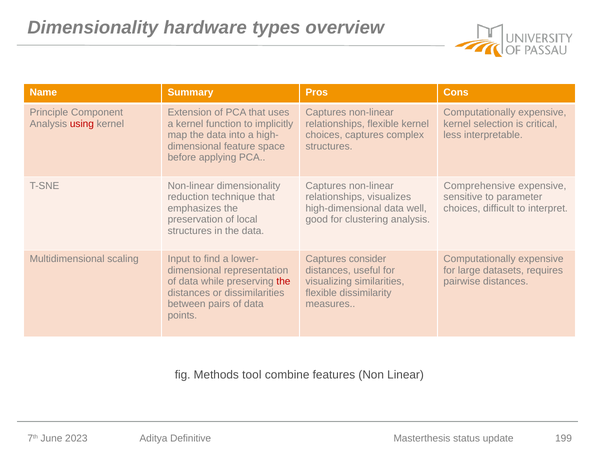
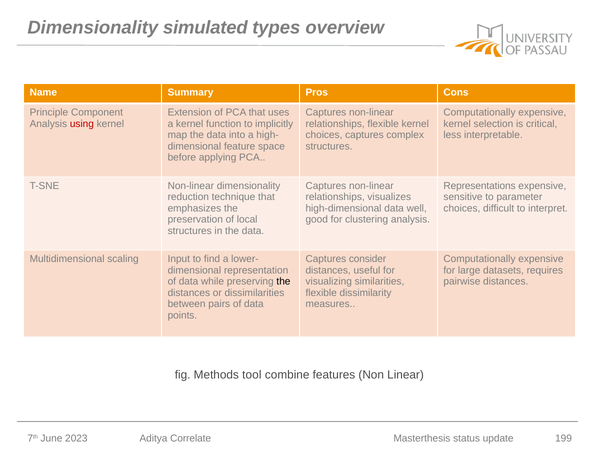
hardware: hardware -> simulated (205, 27)
Comprehensive: Comprehensive -> Representations (480, 186)
the colour: red -> black (283, 282)
Definitive: Definitive -> Correlate (191, 438)
